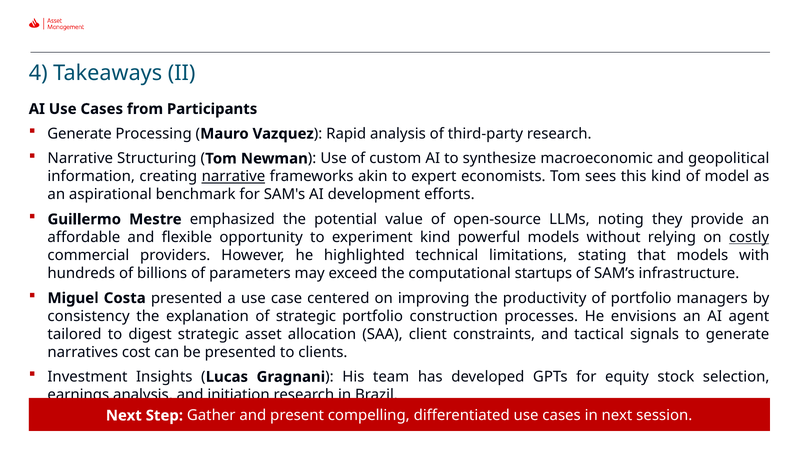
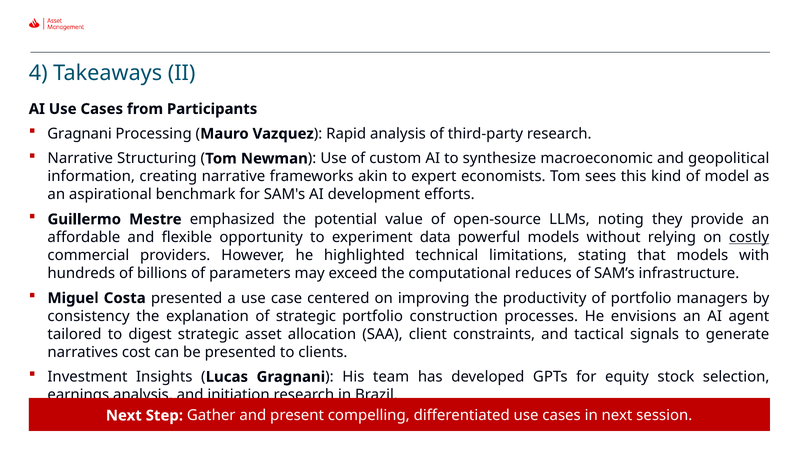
Generate: Generate -> Gragnani (80, 134)
narrative underline: present -> none (233, 176)
experiment kind: kind -> data (435, 237)
startups: startups -> reduces (543, 273)
